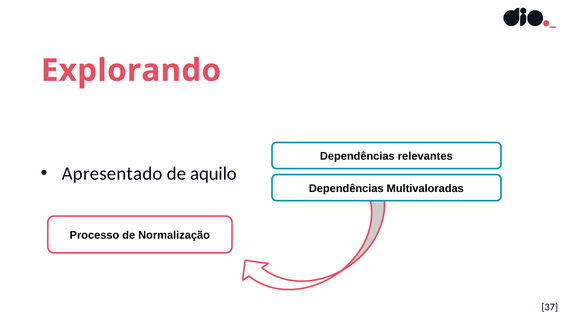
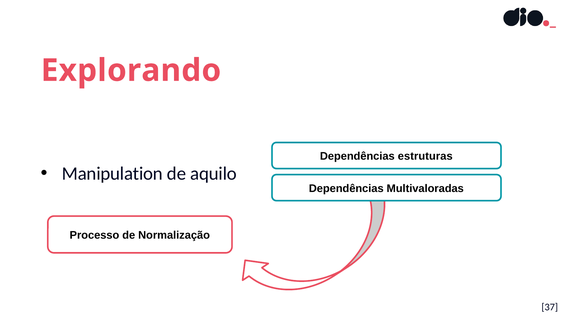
relevantes: relevantes -> estruturas (425, 156)
Apresentado: Apresentado -> Manipulation (112, 173)
